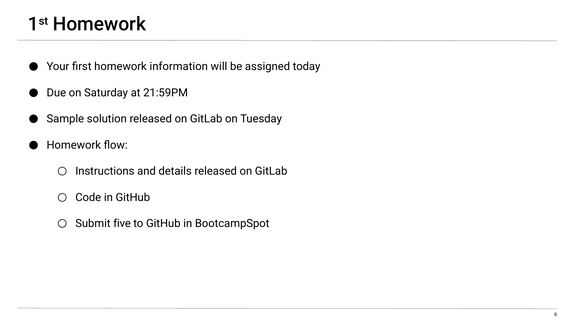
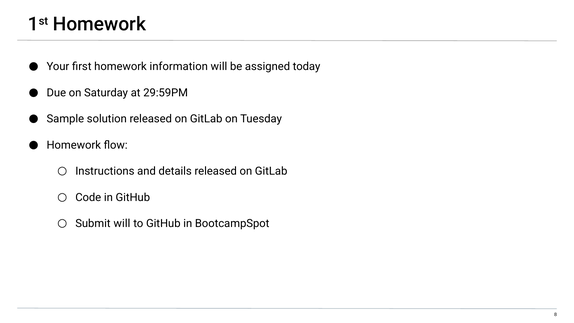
21:59PM: 21:59PM -> 29:59PM (166, 93)
Submit five: five -> will (122, 223)
